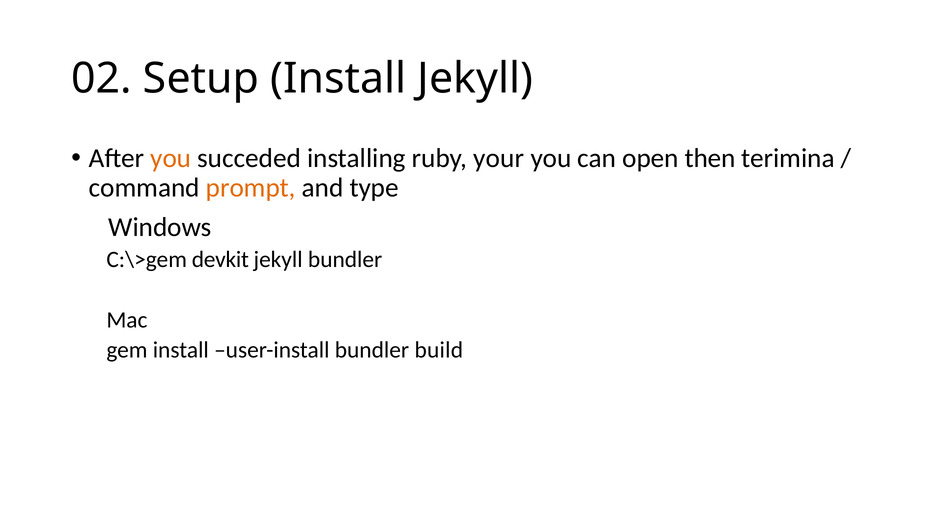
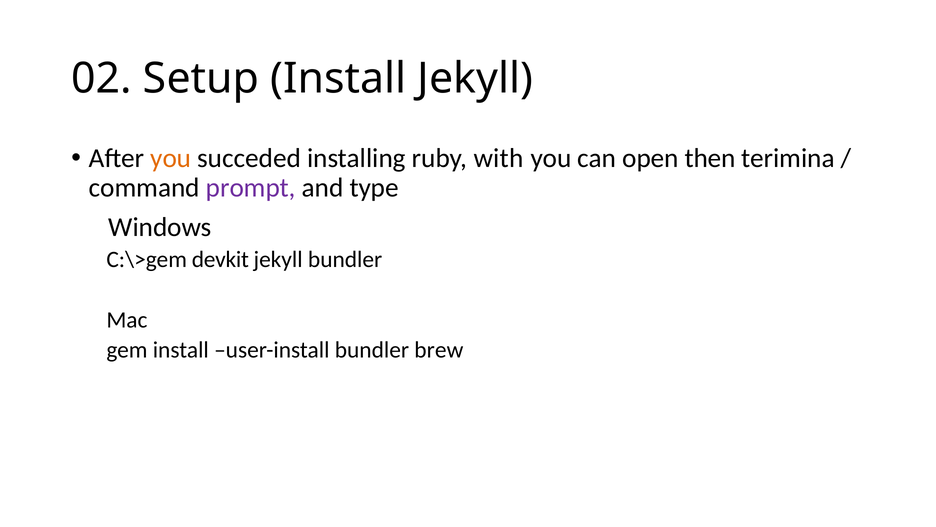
your: your -> with (499, 158)
prompt colour: orange -> purple (251, 188)
build: build -> brew (439, 350)
